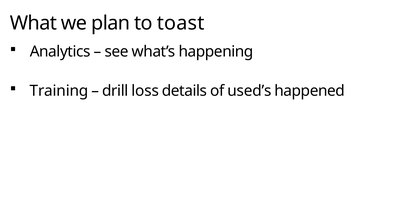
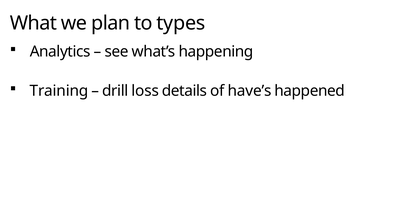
toast: toast -> types (181, 23)
used’s: used’s -> have’s (249, 91)
